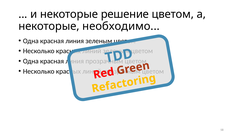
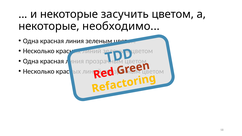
решение: решение -> засучить (125, 14)
